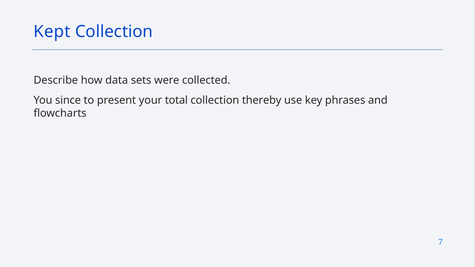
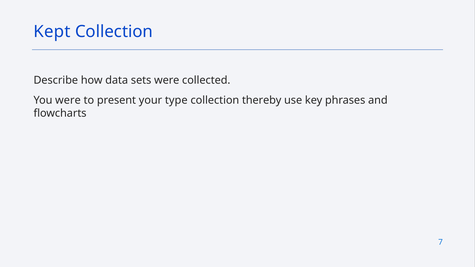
You since: since -> were (68, 100)
total: total -> type (176, 100)
